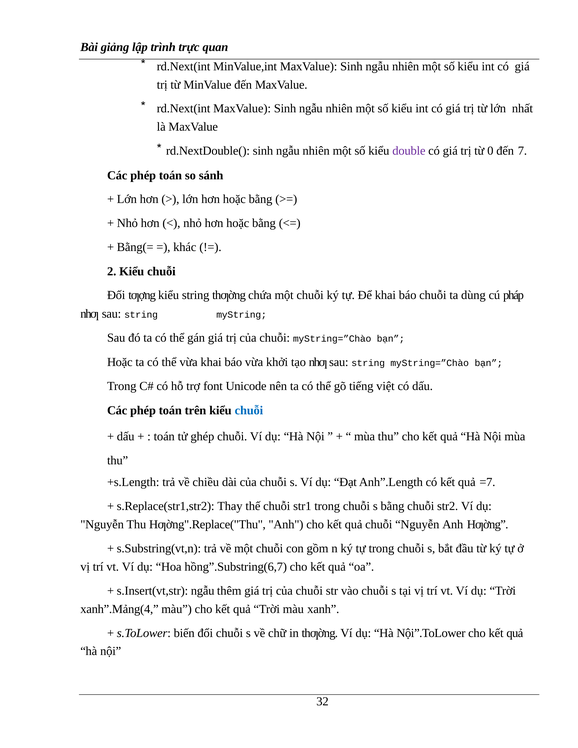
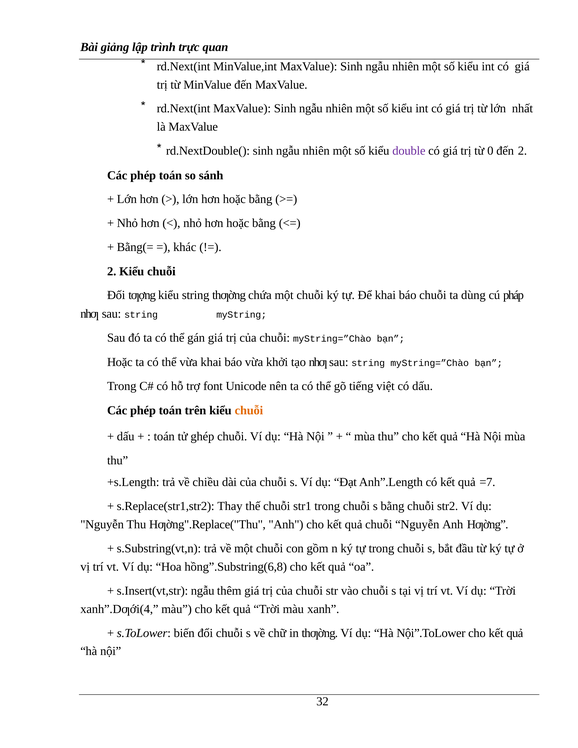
đến 7: 7 -> 2 (522, 151)
chuỗi colour: blue -> orange (249, 410)
hồng”.Substring(6,7: hồng”.Substring(6,7 -> hồng”.Substring(6,8 (236, 567)
xanh”.Mảng(4: xanh”.Mảng(4 -> xanh”.Dƣới(4 (119, 609)
